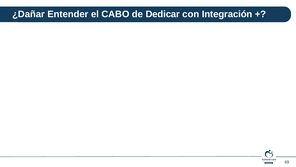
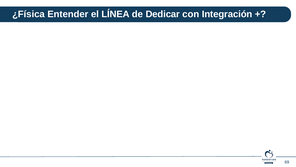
¿Dañar: ¿Dañar -> ¿Física (28, 14)
CABO: CABO -> LÍNEA (115, 14)
